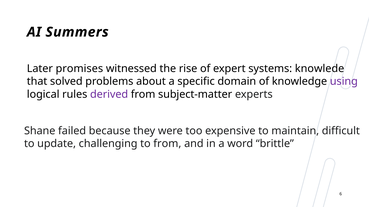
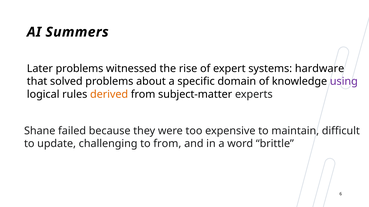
Later promises: promises -> problems (79, 69)
knowlede: knowlede -> hardware (320, 69)
derived colour: purple -> orange (109, 95)
